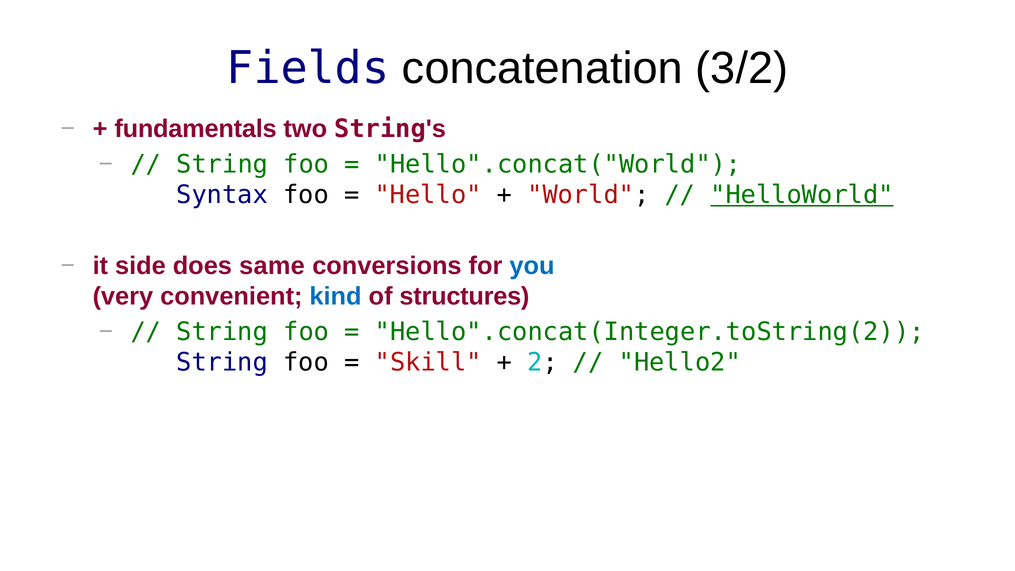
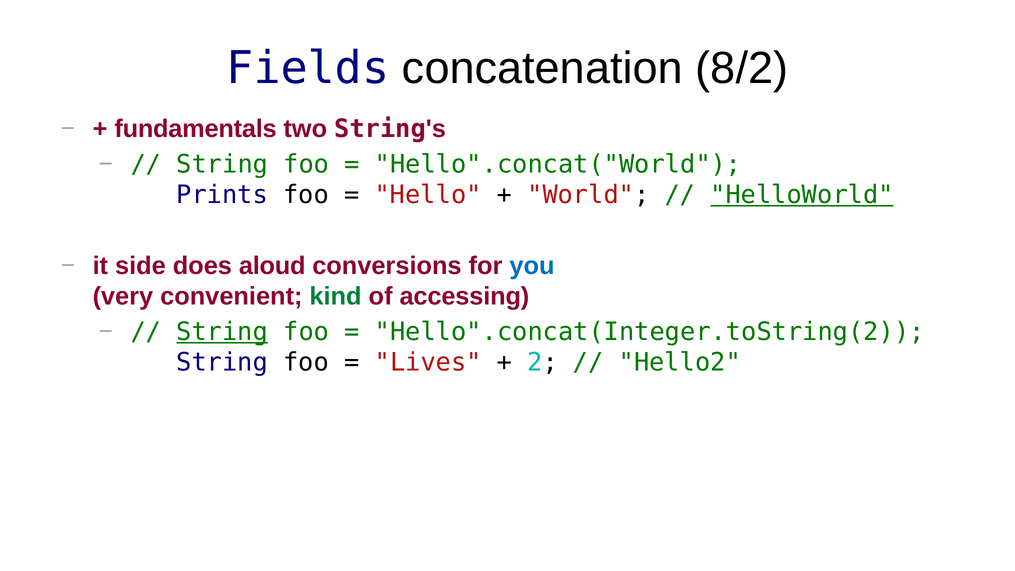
3/2: 3/2 -> 8/2 (742, 68)
Syntax: Syntax -> Prints (222, 195)
same: same -> aloud (272, 266)
kind colour: blue -> green (336, 296)
structures: structures -> accessing (464, 296)
String underline: none -> present (222, 332)
Skill: Skill -> Lives (428, 362)
